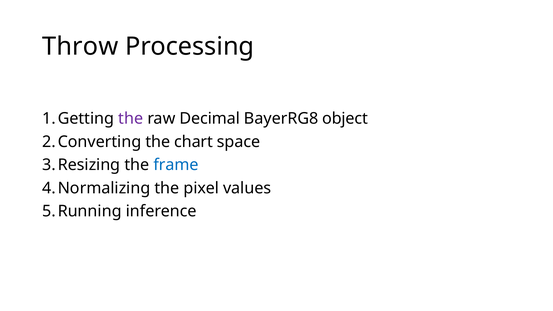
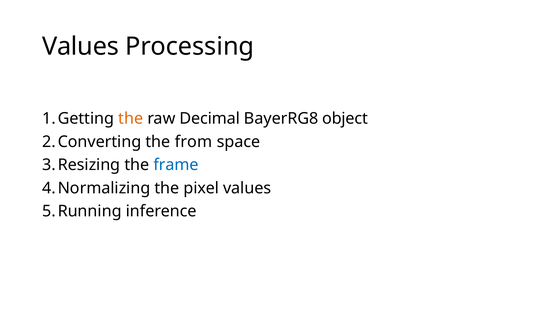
Throw: Throw -> Values (80, 46)
the colour: purple -> orange (131, 119)
chart: chart -> from (193, 142)
